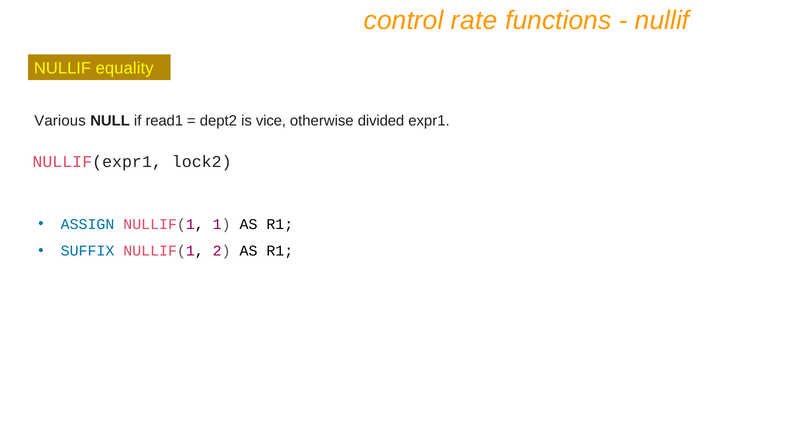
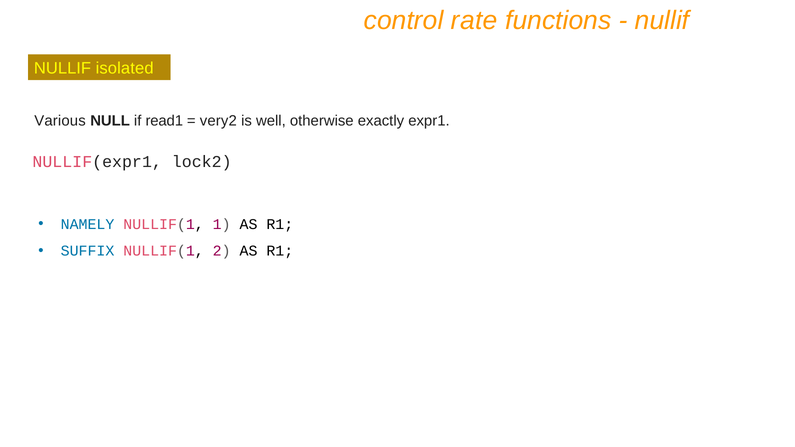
equality: equality -> isolated (125, 68)
dept2: dept2 -> very2 (218, 121)
vice: vice -> well (271, 121)
divided: divided -> exactly (381, 121)
ASSIGN: ASSIGN -> NAMELY (88, 224)
